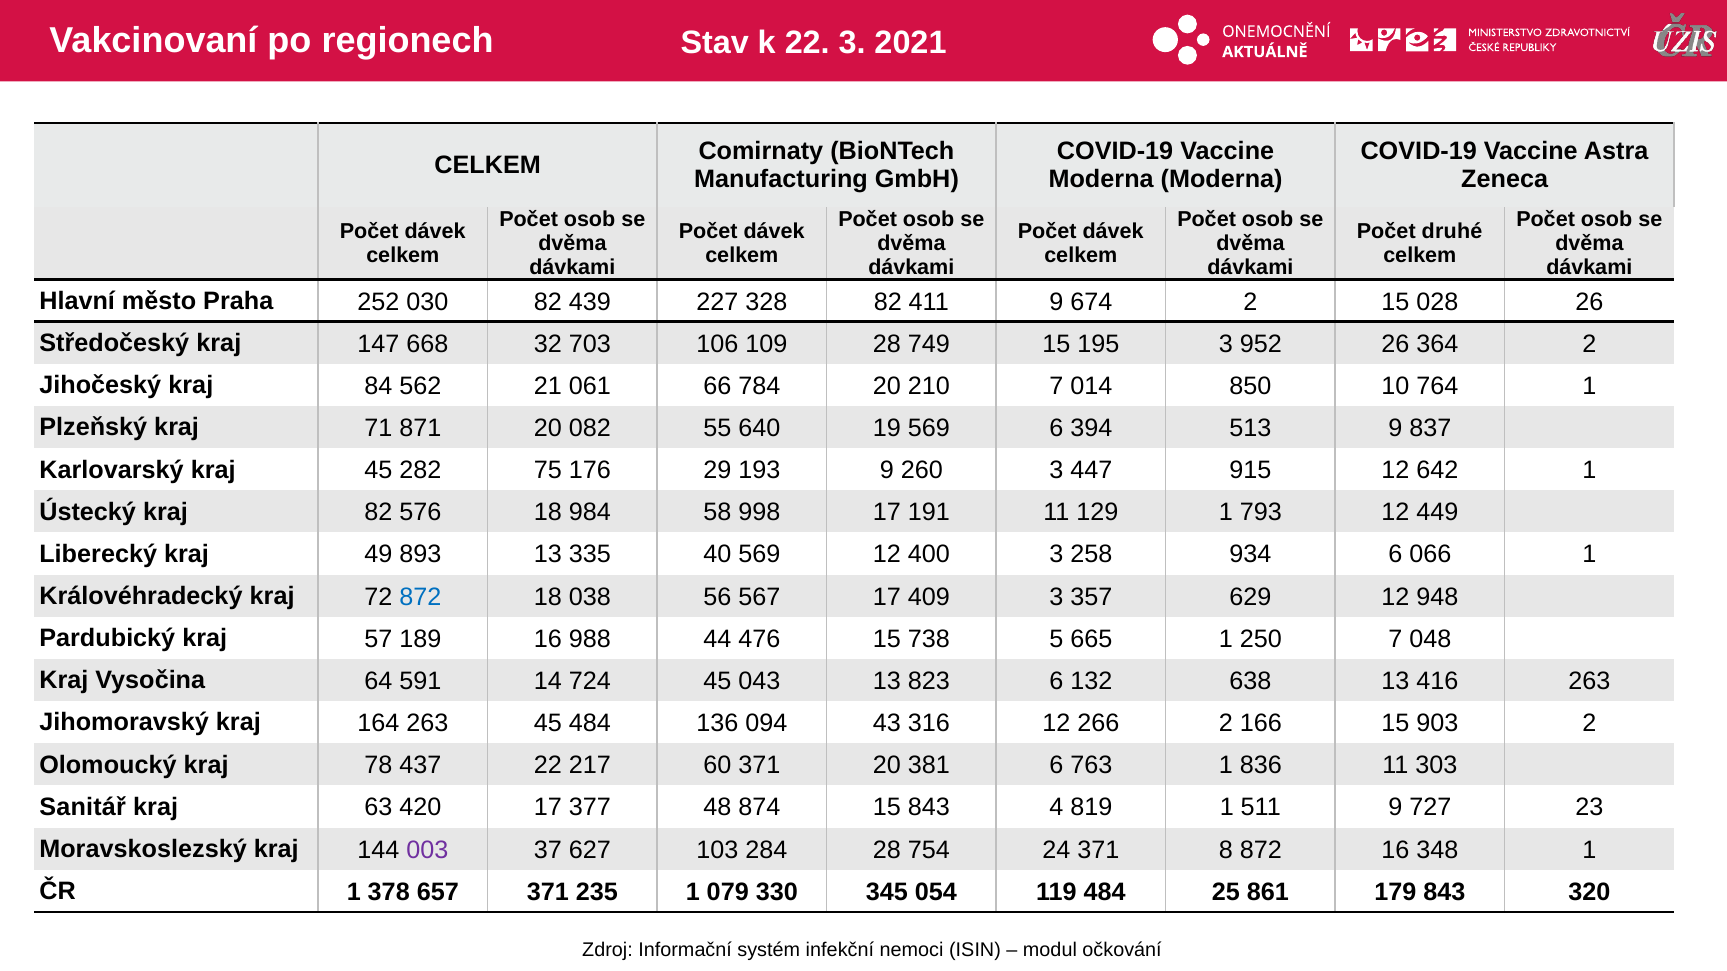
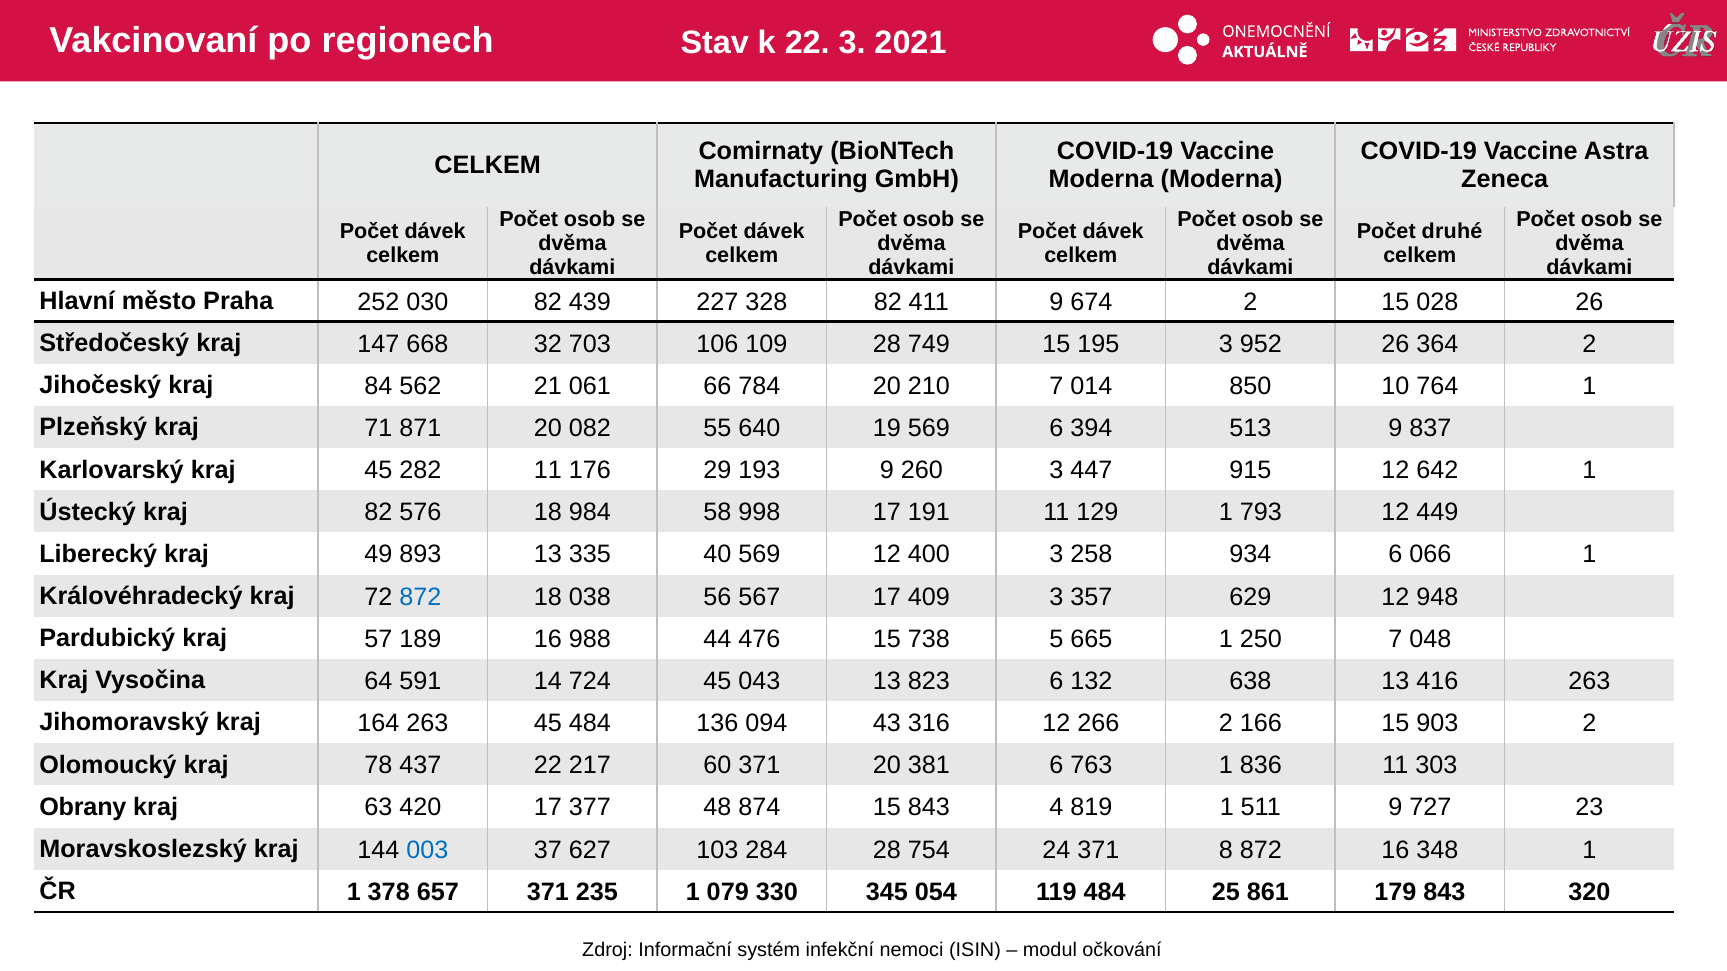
282 75: 75 -> 11 (548, 471)
Sanitář: Sanitář -> Obrany (83, 807)
003 colour: purple -> blue (427, 850)
